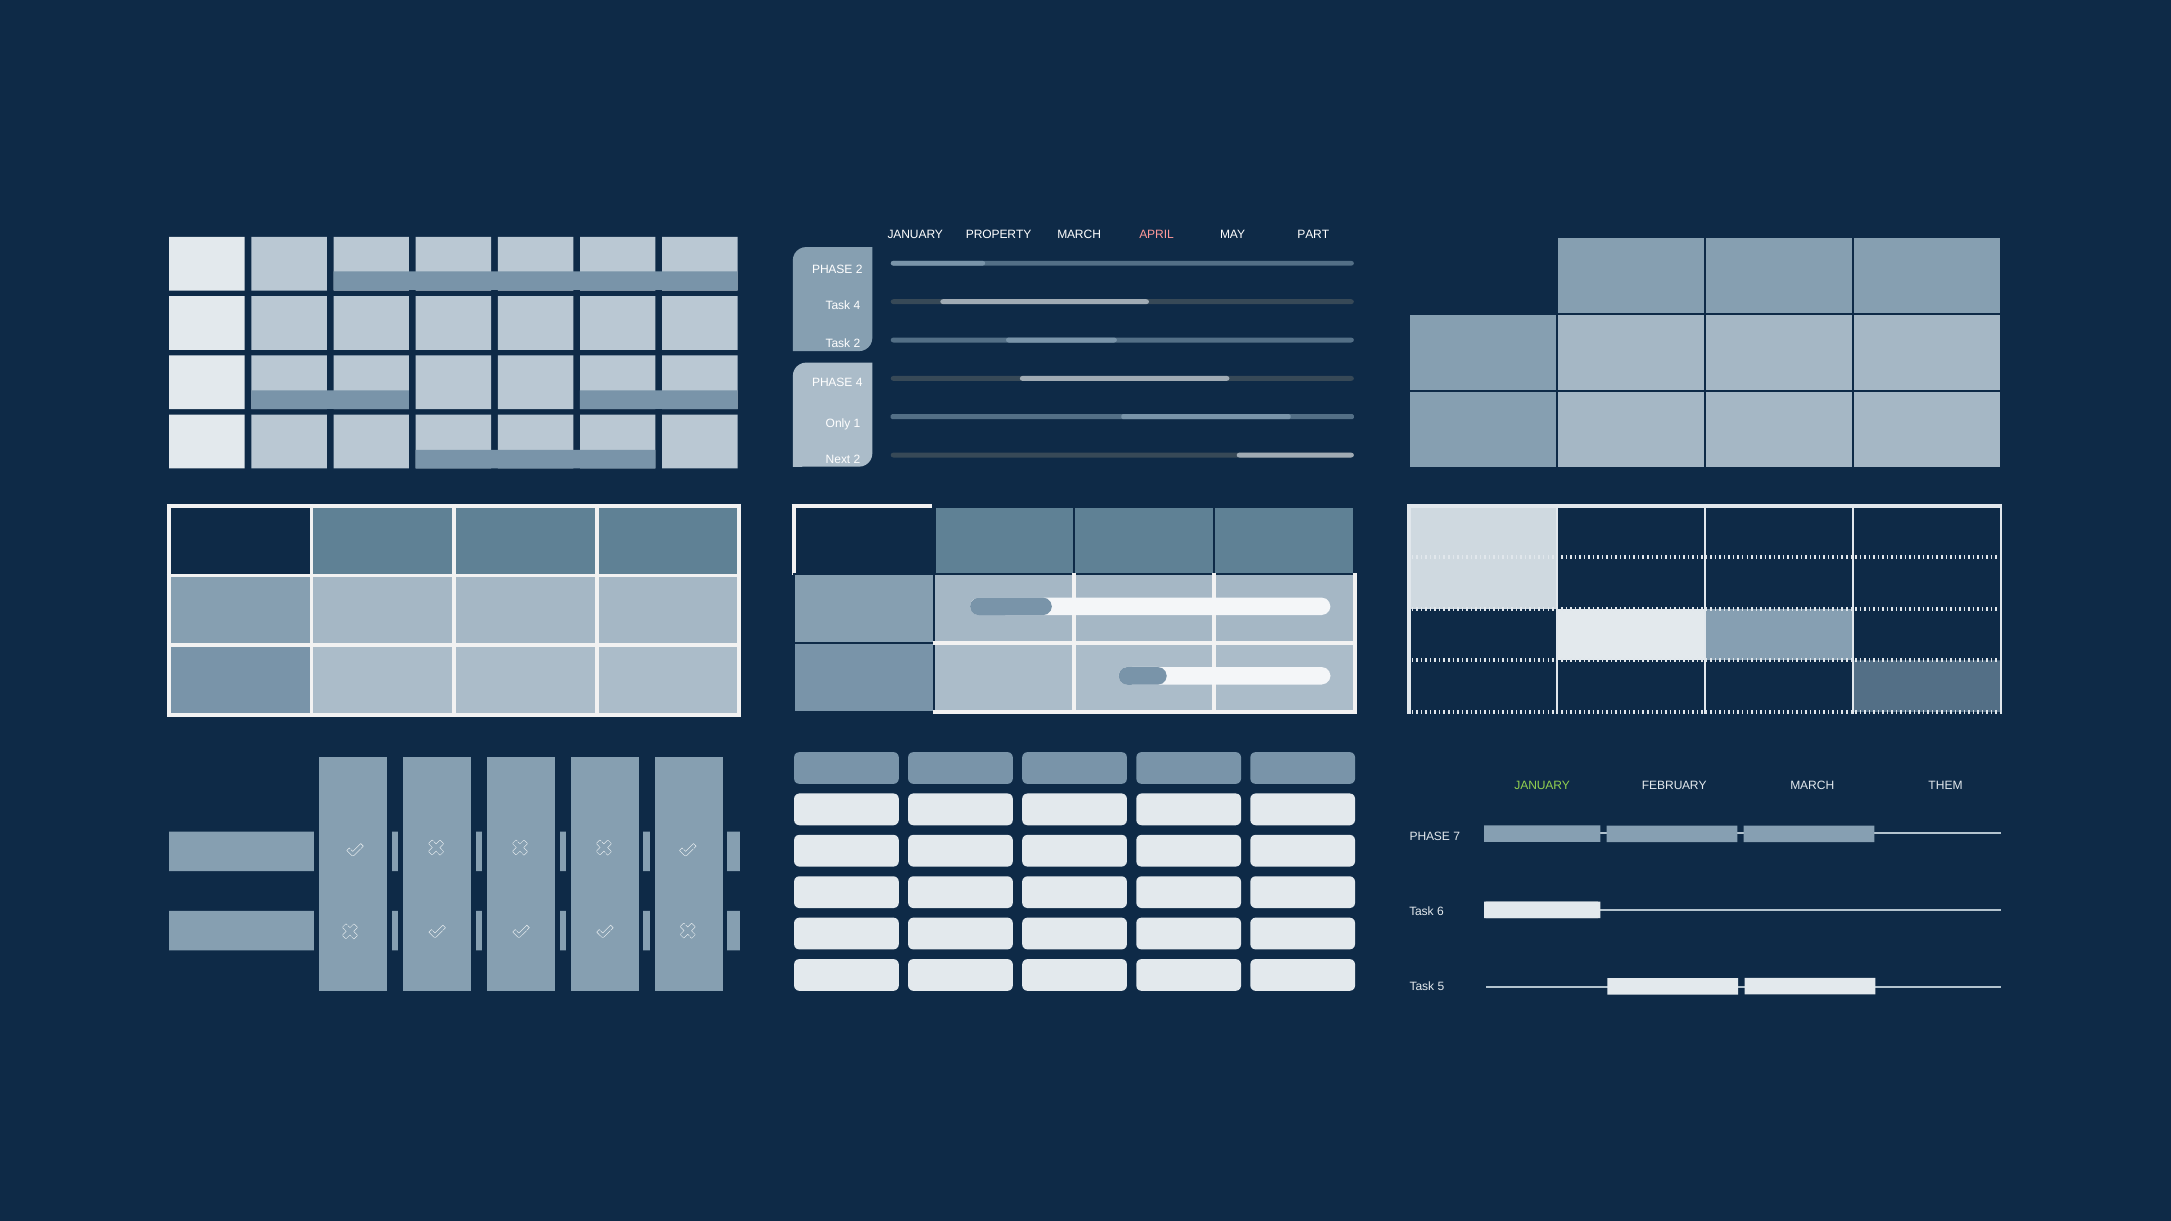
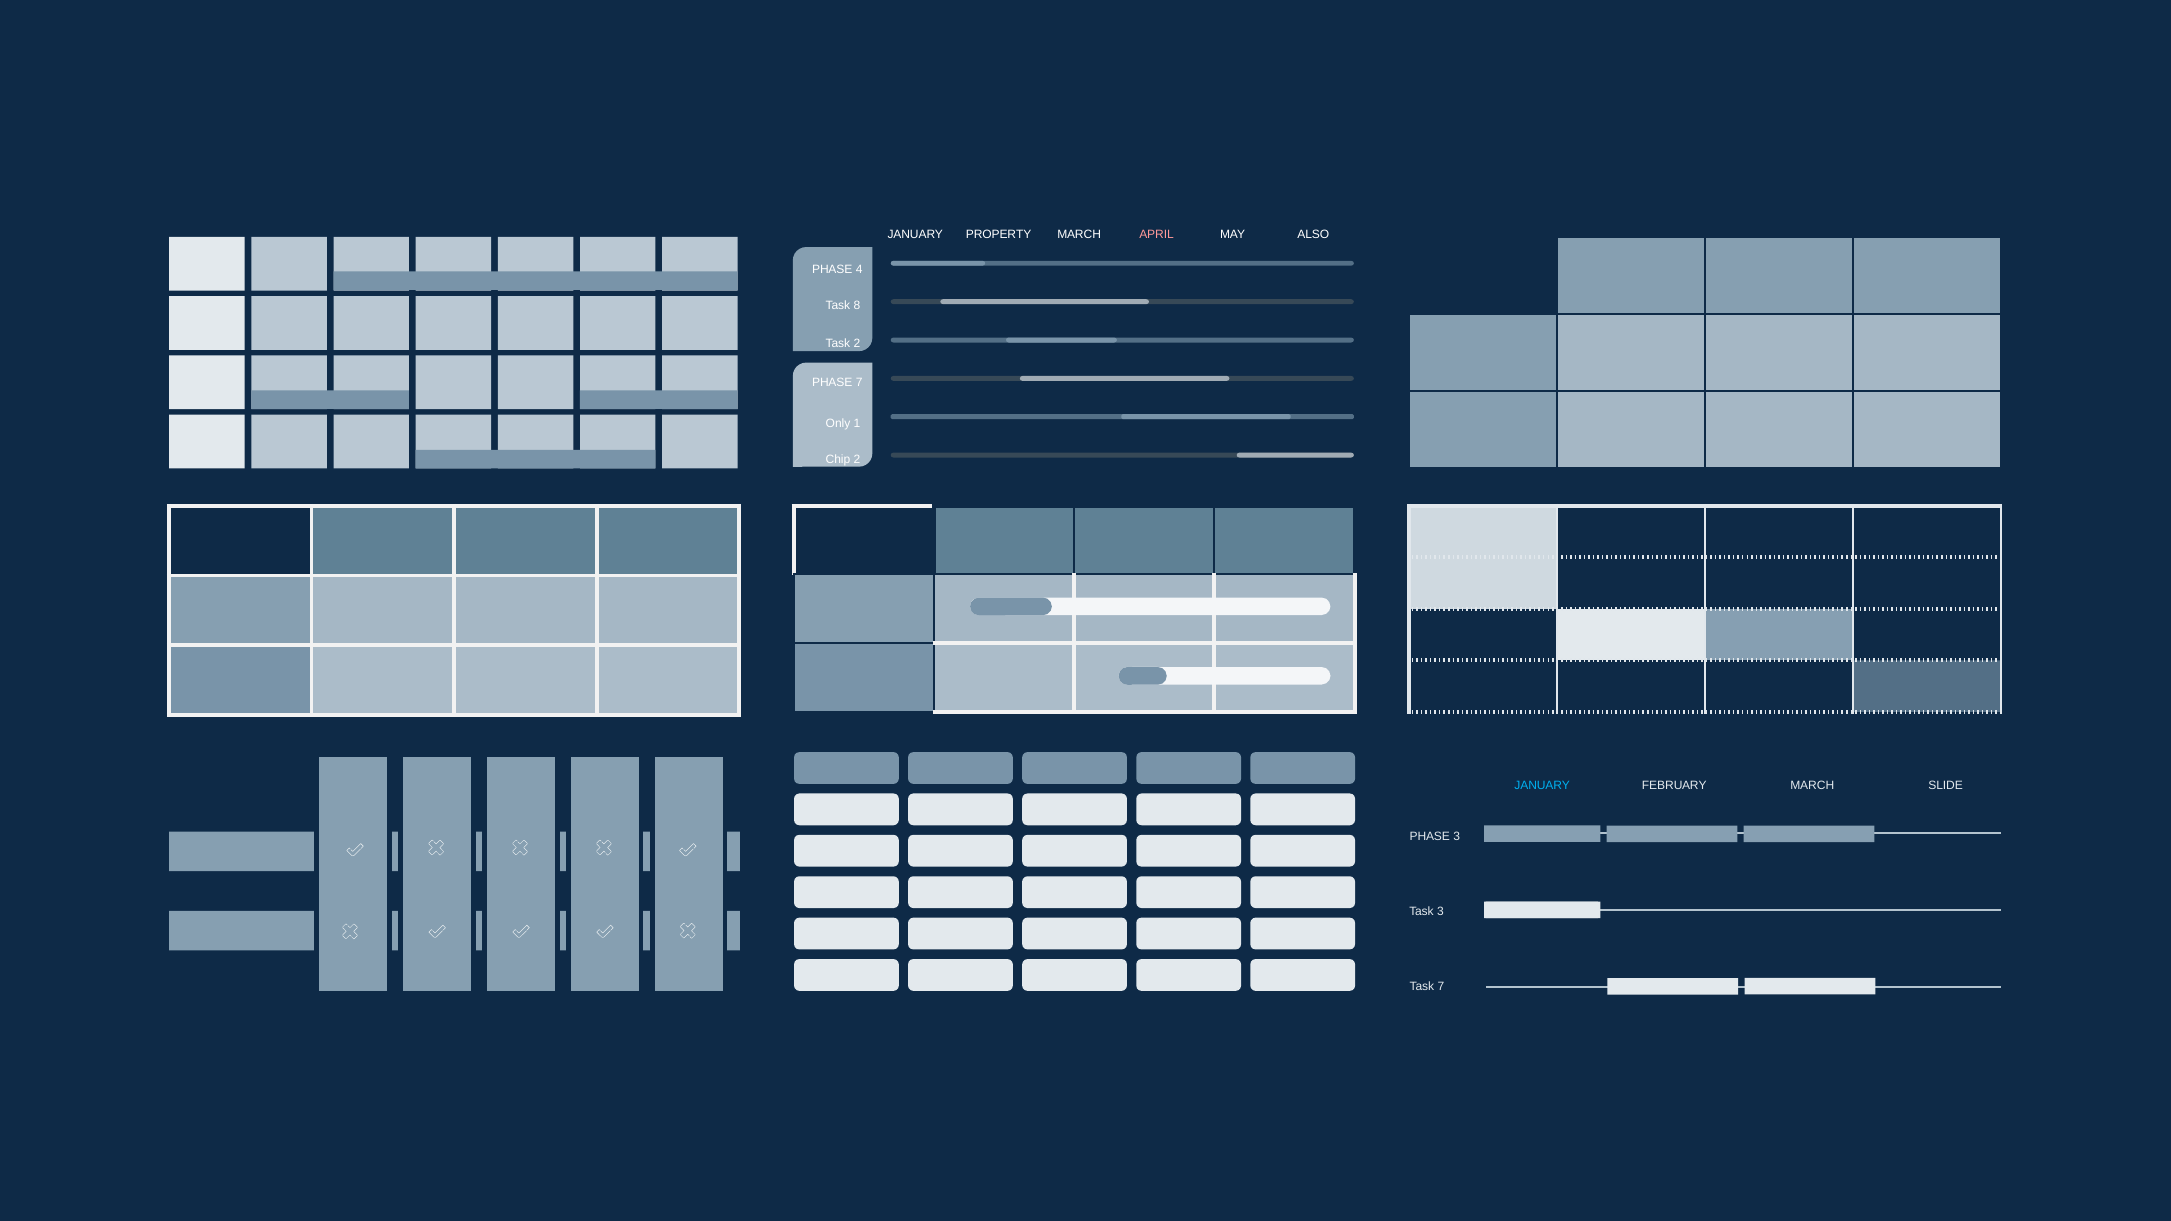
PART: PART -> ALSO (1313, 234)
PHASE 2: 2 -> 4 (859, 269)
Task 4: 4 -> 8 (857, 306)
PHASE 4: 4 -> 7 (859, 383)
Next: Next -> Chip (838, 460)
JANUARY colour: light green -> light blue (1542, 786)
THEM: THEM -> SLIDE (1946, 786)
PHASE 7: 7 -> 3 (1457, 836)
Task 6: 6 -> 3 (1440, 912)
Task 5: 5 -> 7 (1441, 987)
